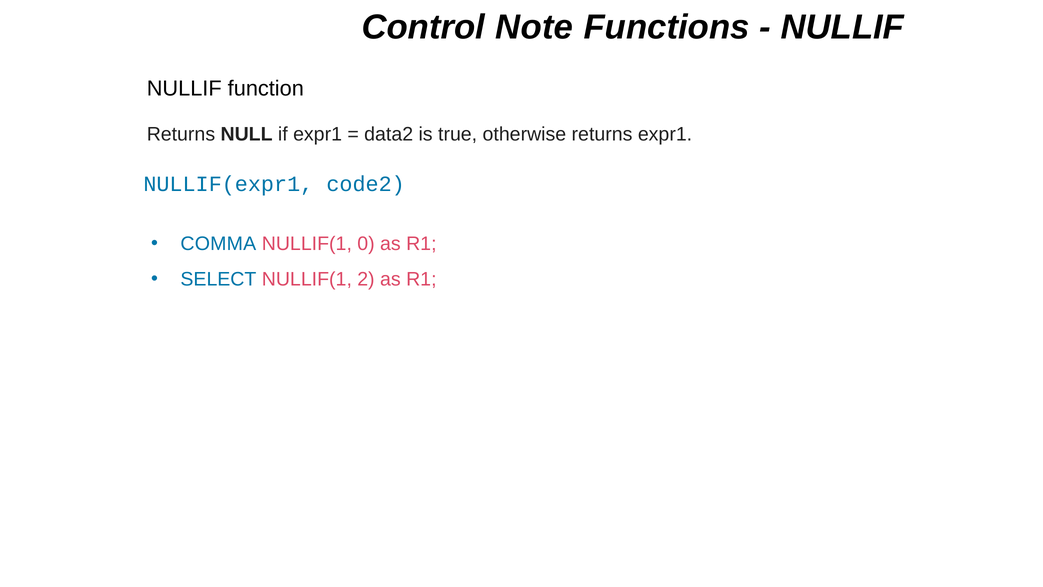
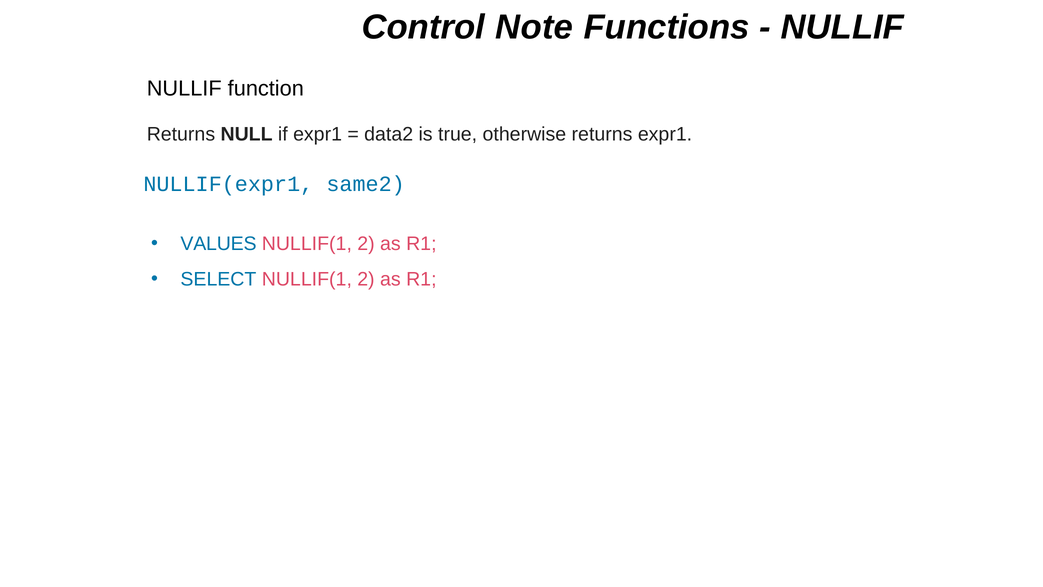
code2: code2 -> same2 (366, 184)
COMMA: COMMA -> VALUES (219, 244)
0: 0 -> 2 (366, 244)
